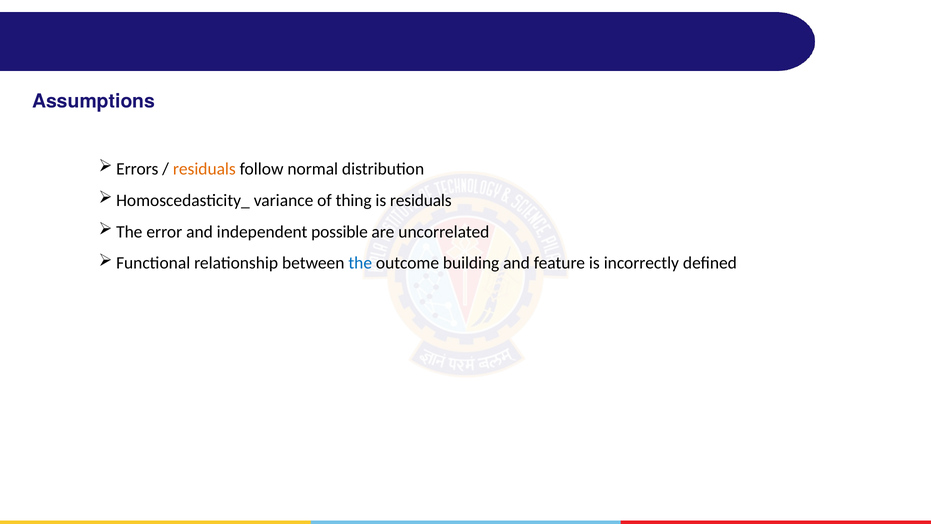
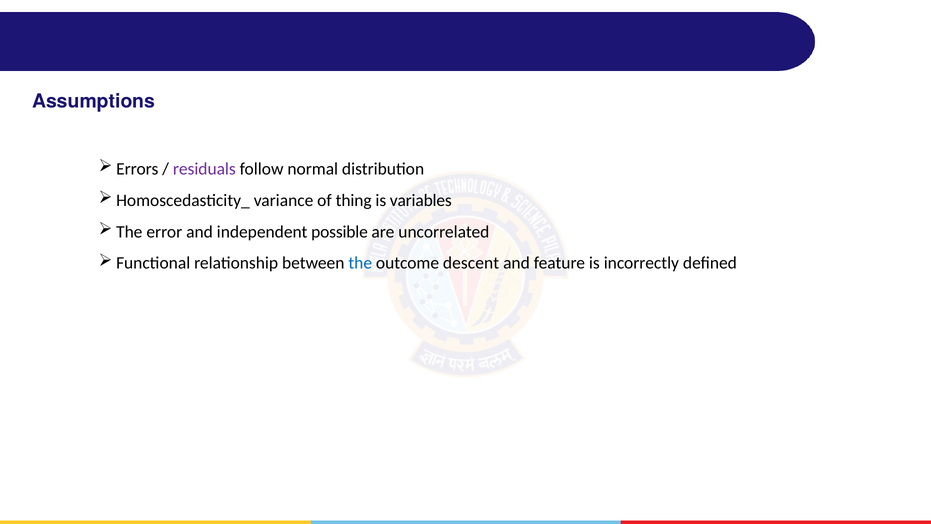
residuals colour: orange -> purple (204, 169)
is residuals: residuals -> variables (421, 200)
building: building -> descent (471, 263)
